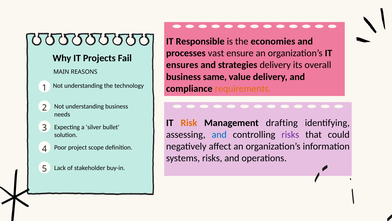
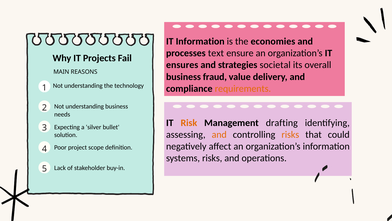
IT Responsible: Responsible -> Information (200, 41)
vast: vast -> text (216, 53)
strategies delivery: delivery -> societal (275, 65)
same: same -> fraud (215, 77)
and colour: blue -> orange (219, 134)
risks colour: purple -> orange (290, 134)
